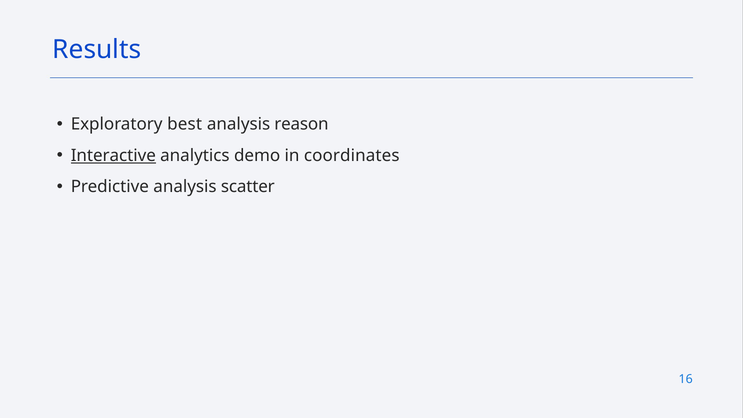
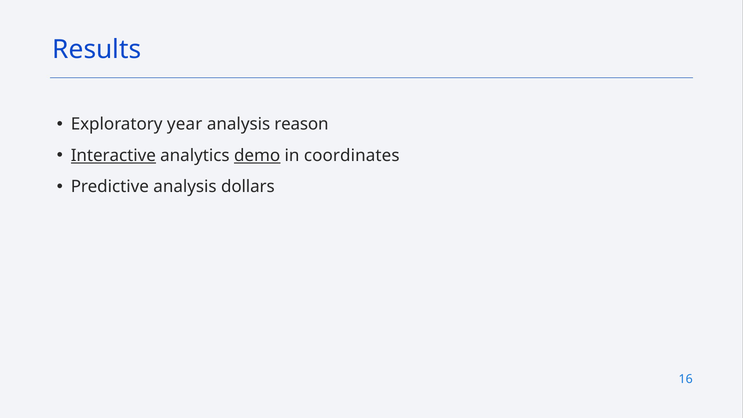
best: best -> year (185, 124)
demo underline: none -> present (257, 156)
scatter: scatter -> dollars (248, 187)
